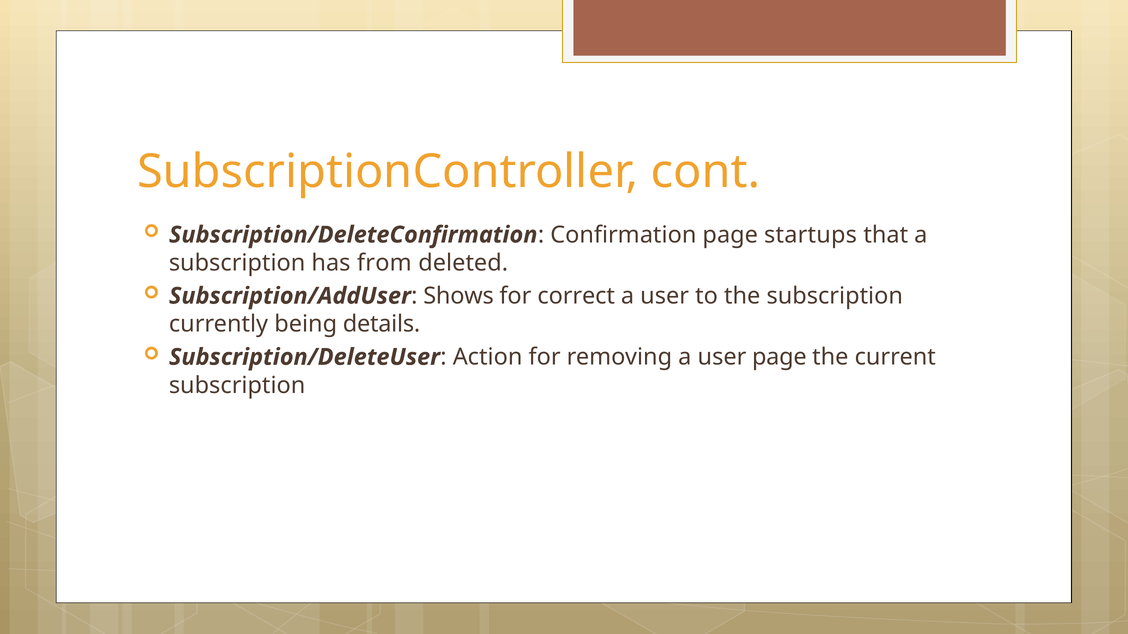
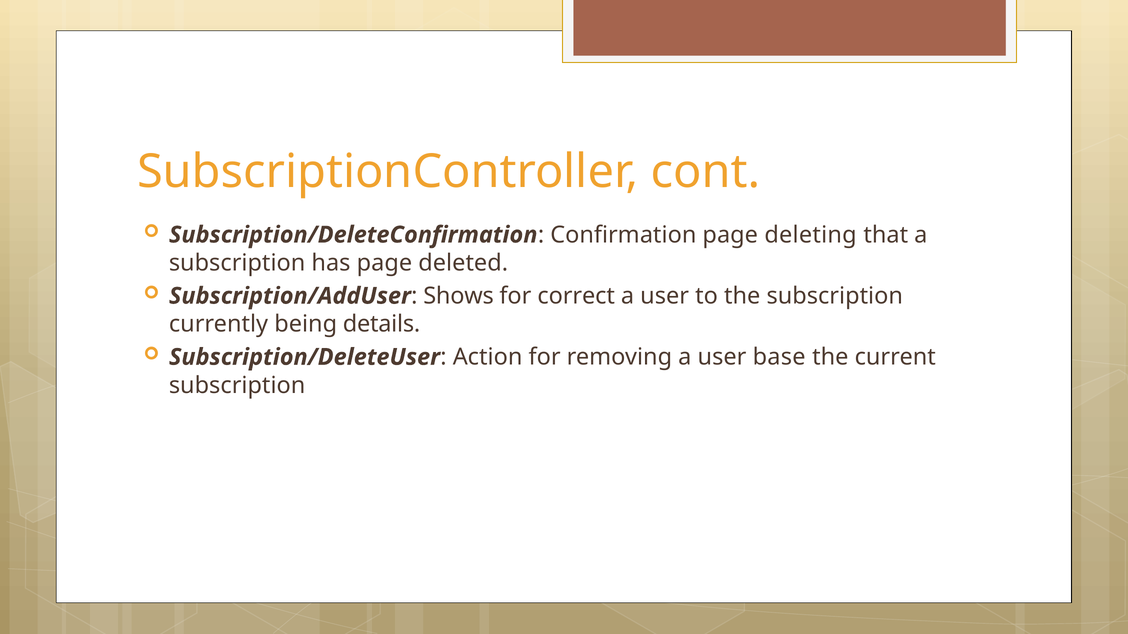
startups: startups -> deleting (811, 235)
has from: from -> page (384, 263)
user page: page -> base (779, 357)
